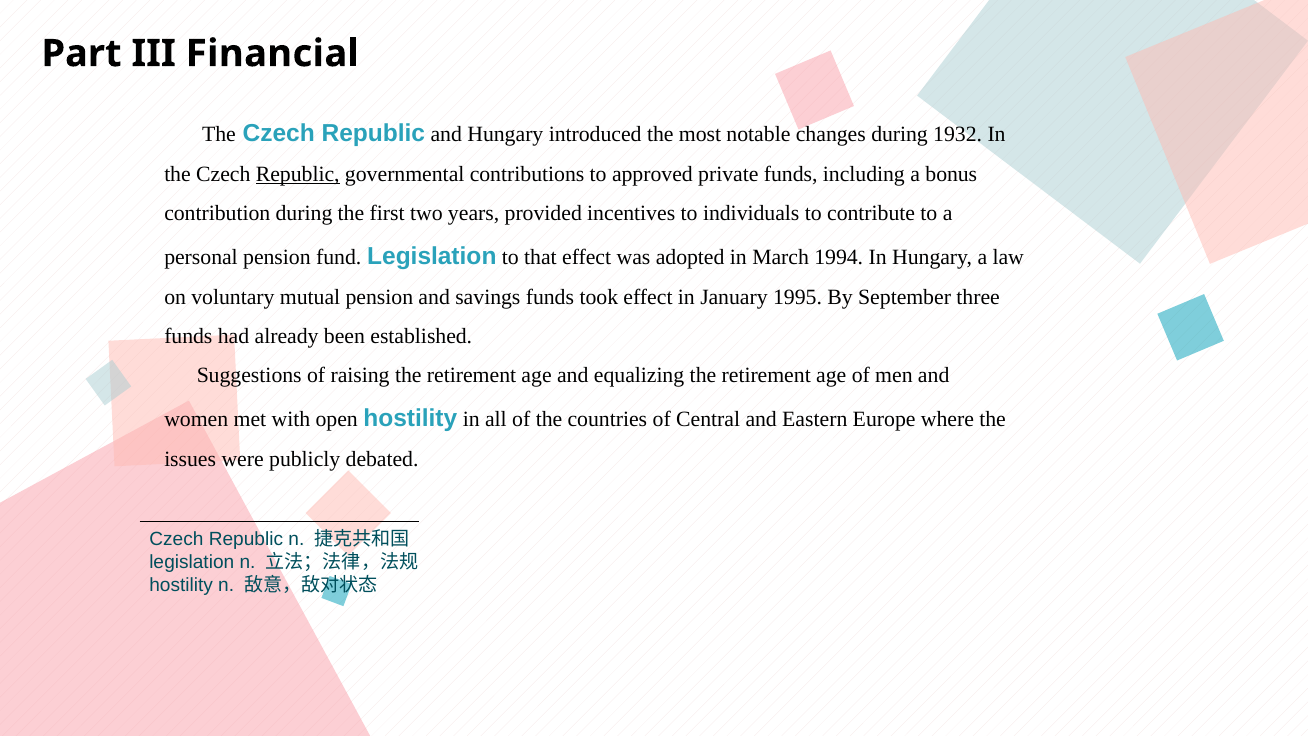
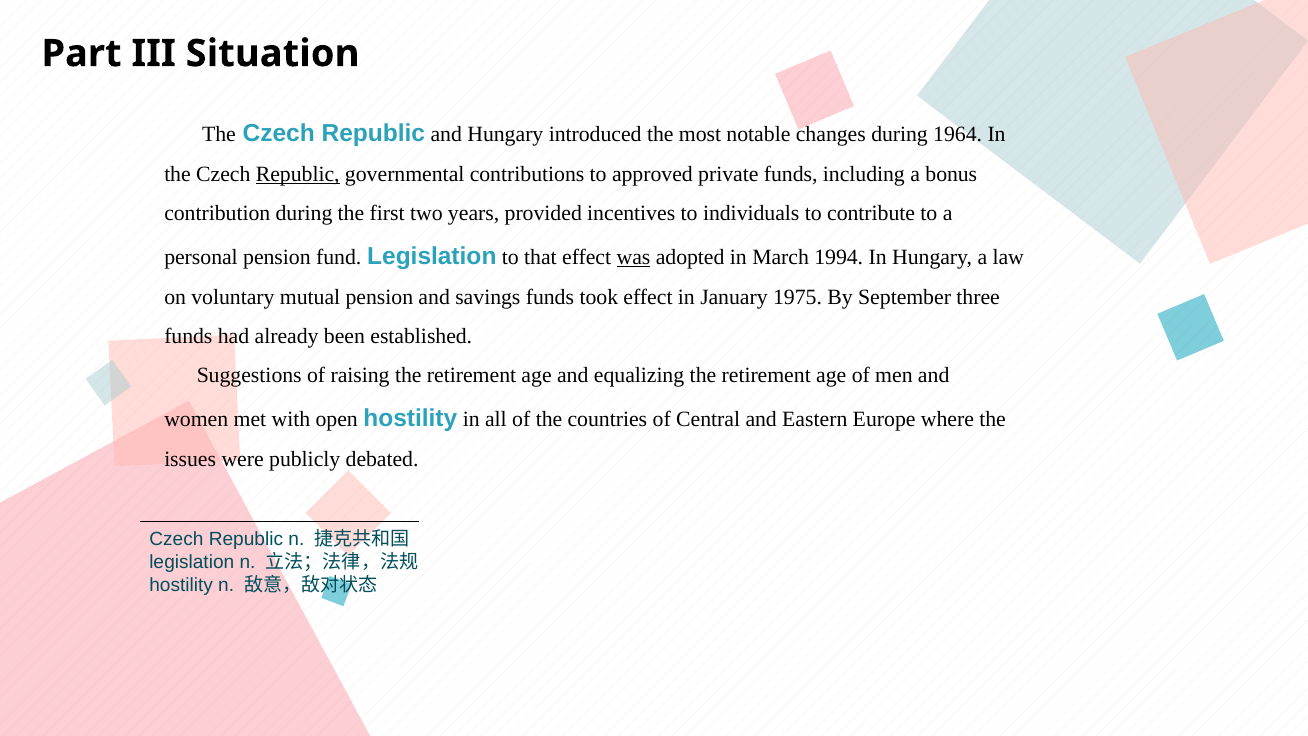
Financial: Financial -> Situation (273, 54)
1932: 1932 -> 1964 (958, 135)
was underline: none -> present (634, 257)
1995: 1995 -> 1975 (798, 297)
